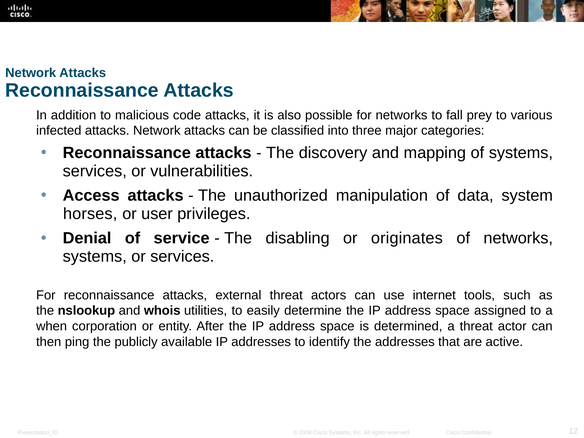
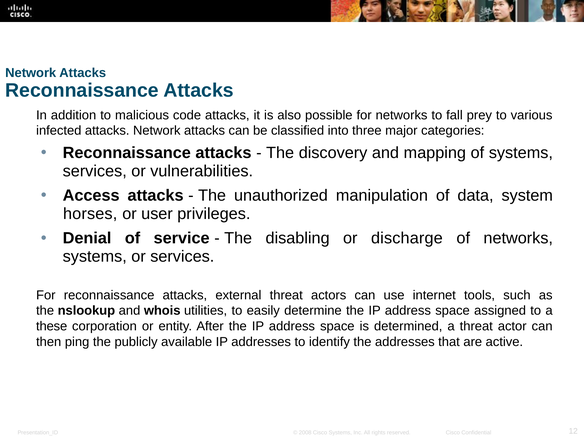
originates: originates -> discharge (407, 238)
when: when -> these (52, 326)
